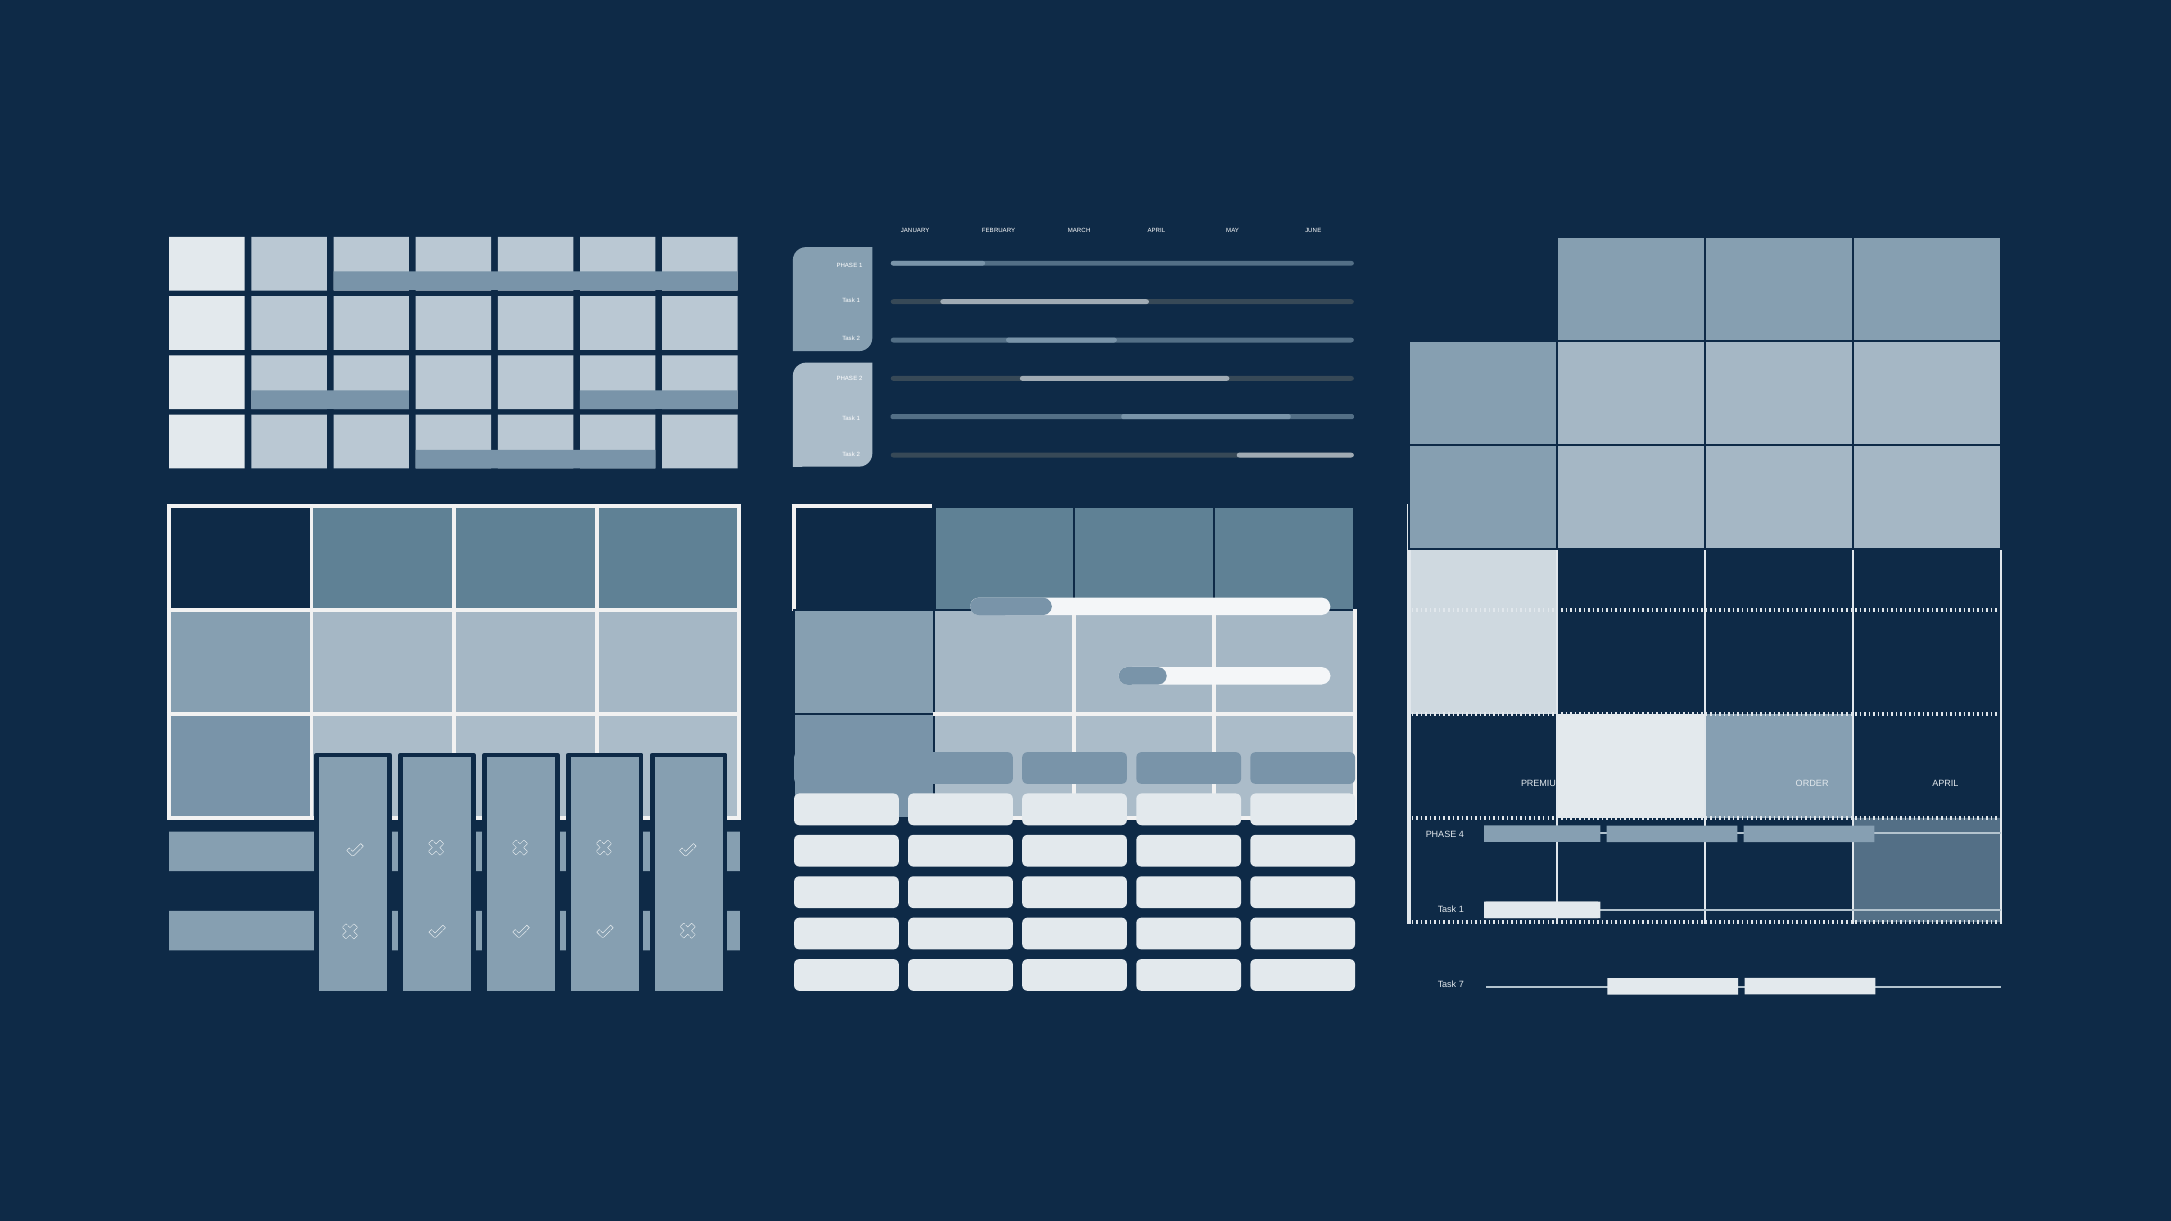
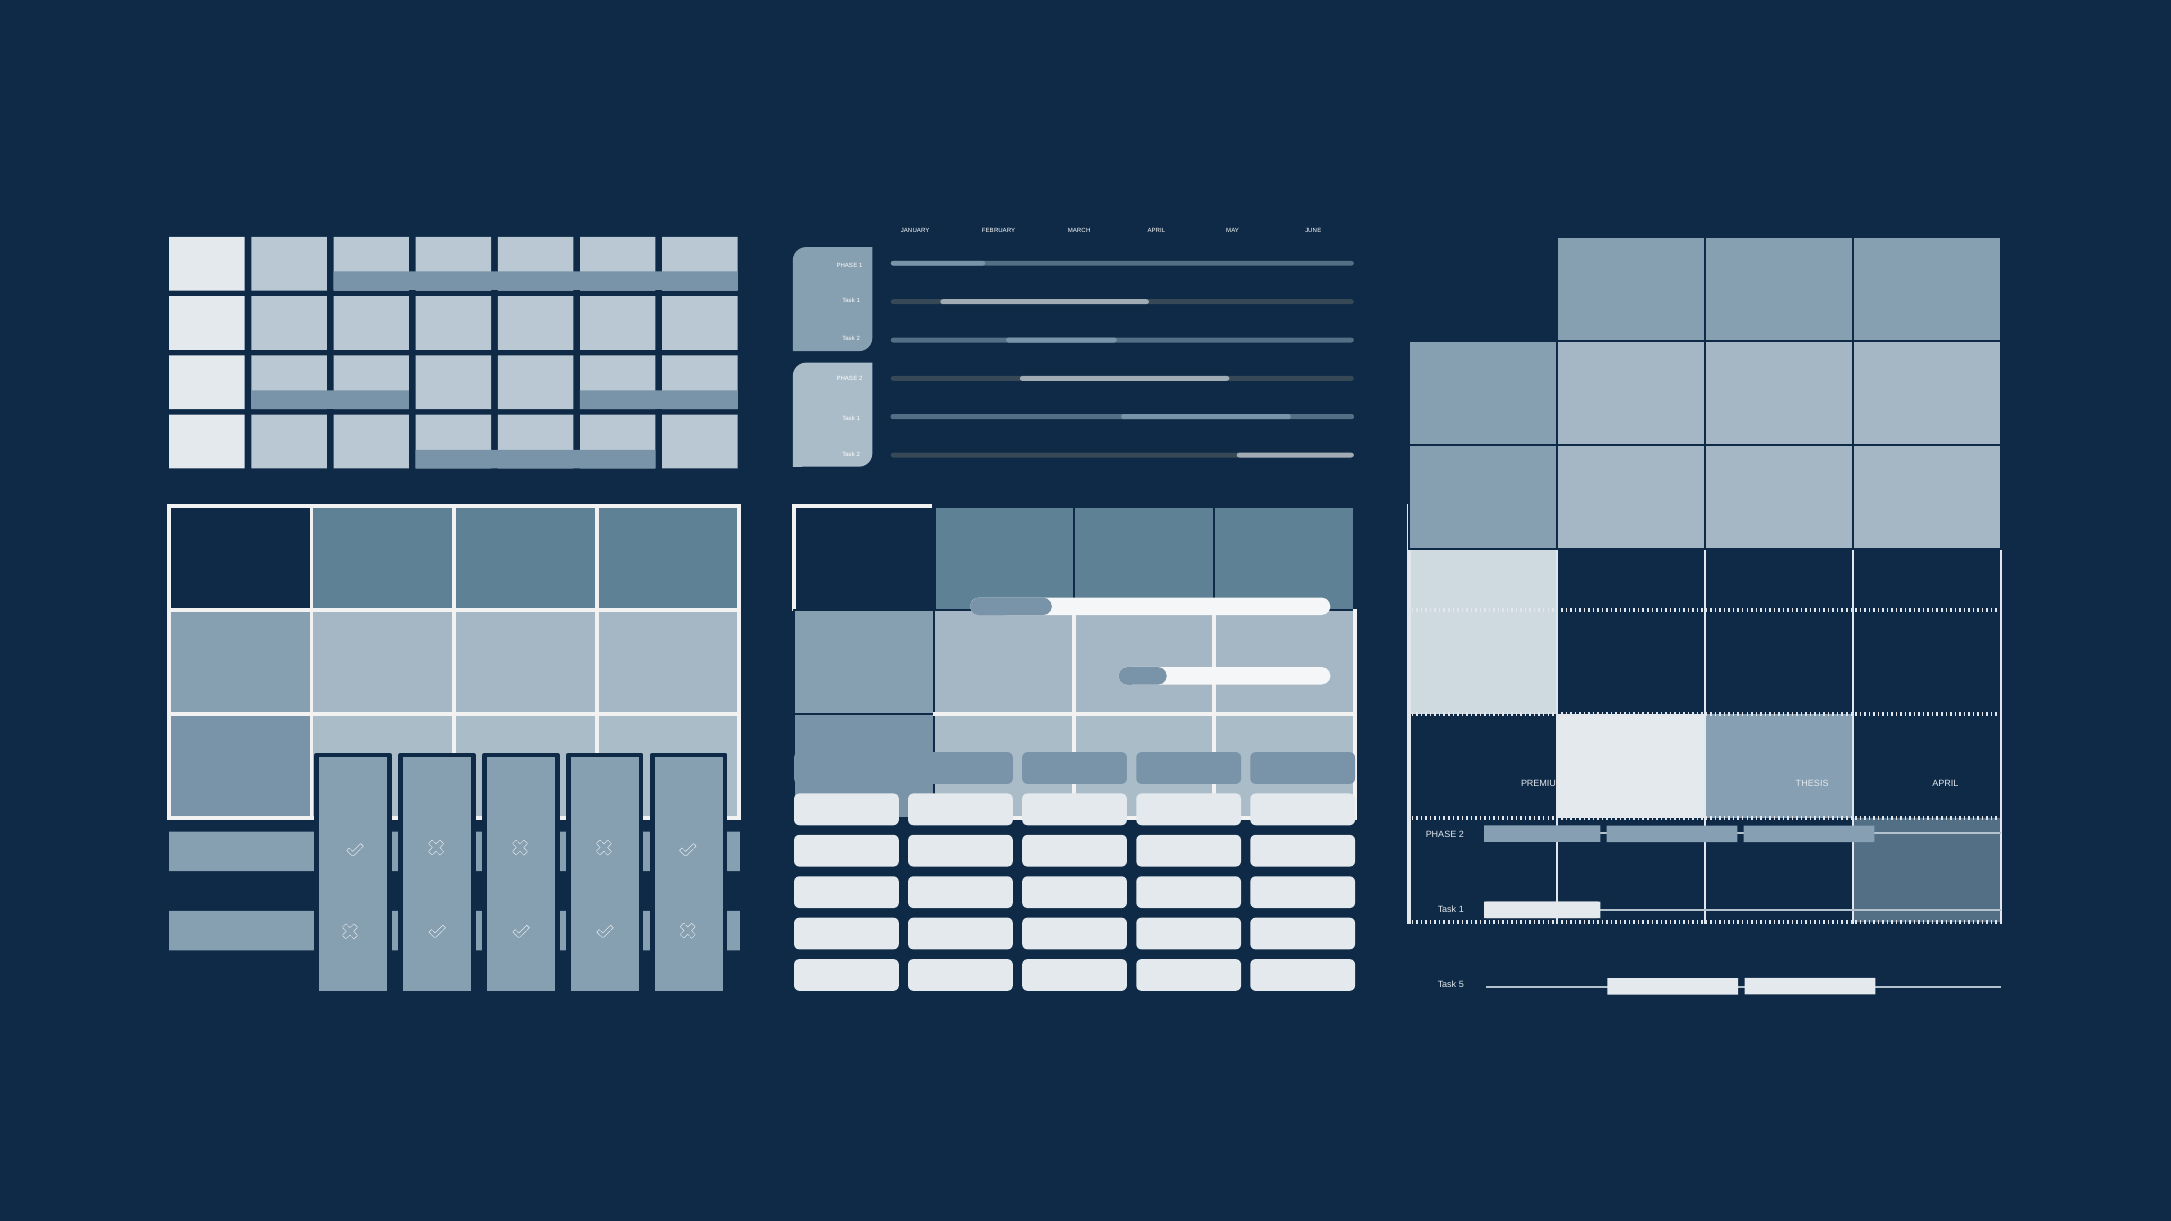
ORDER: ORDER -> THESIS (1812, 784)
4: 4 -> 2 (1461, 834)
7: 7 -> 5 (1461, 984)
